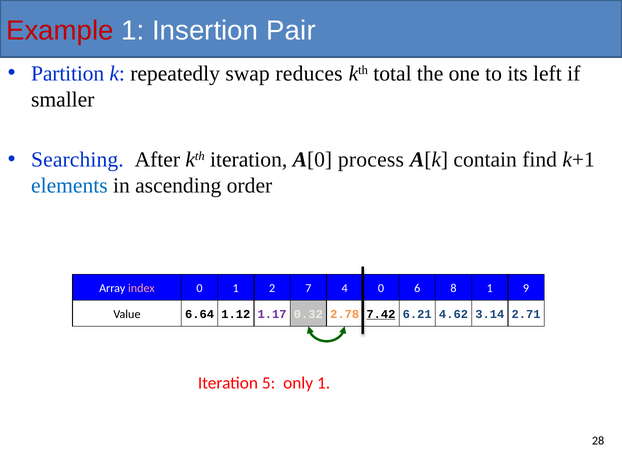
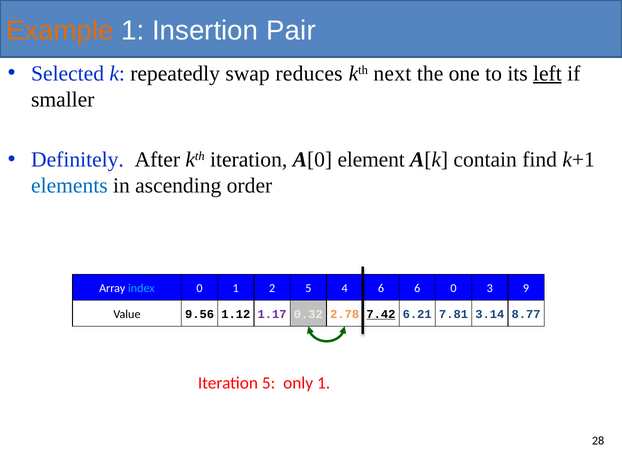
Example colour: red -> orange (60, 30)
Partition: Partition -> Selected (68, 74)
total: total -> next (392, 74)
left underline: none -> present (547, 74)
Searching: Searching -> Definitely (77, 160)
process: process -> element (371, 160)
index colour: pink -> light blue (141, 288)
2 7: 7 -> 5 (308, 288)
4 0: 0 -> 6 (381, 288)
8: 8 -> 0 (453, 288)
1 1: 1 -> 3 (490, 288)
4.62: 4.62 -> 7.81 (454, 314)
6.64: 6.64 -> 9.56 (200, 314)
2.71: 2.71 -> 8.77 (526, 314)
